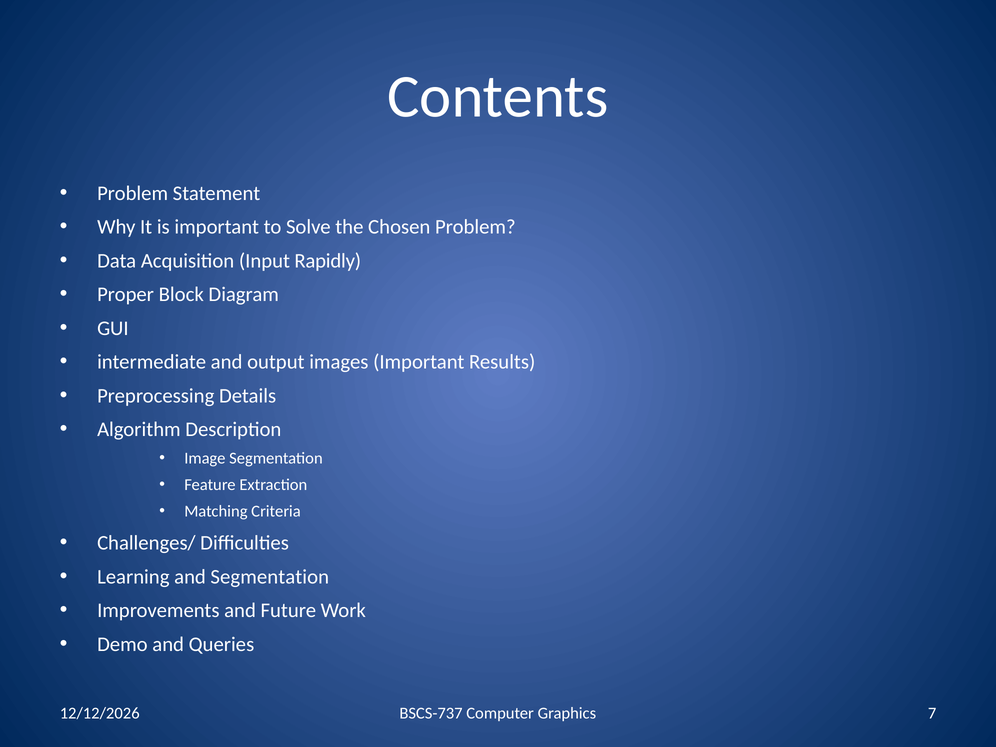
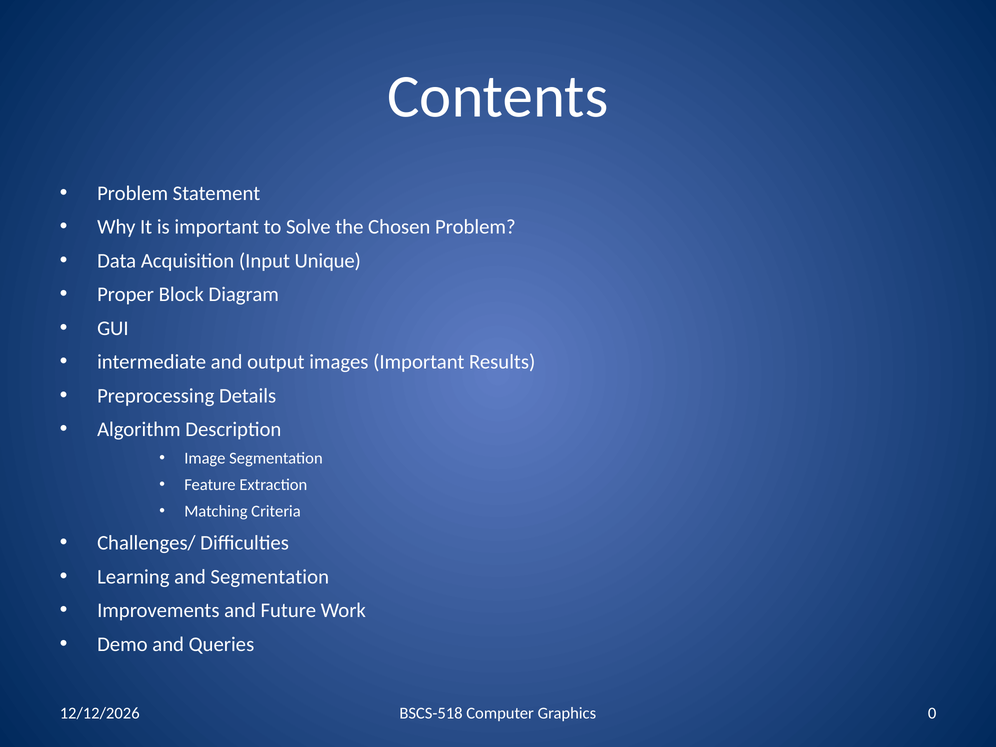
Rapidly: Rapidly -> Unique (328, 261)
BSCS-737: BSCS-737 -> BSCS-518 (431, 713)
7: 7 -> 0 (932, 713)
